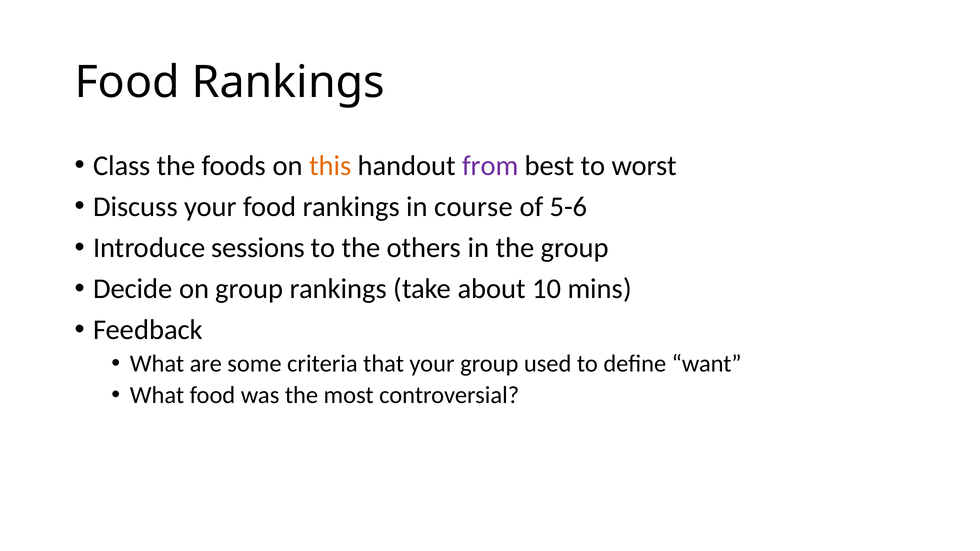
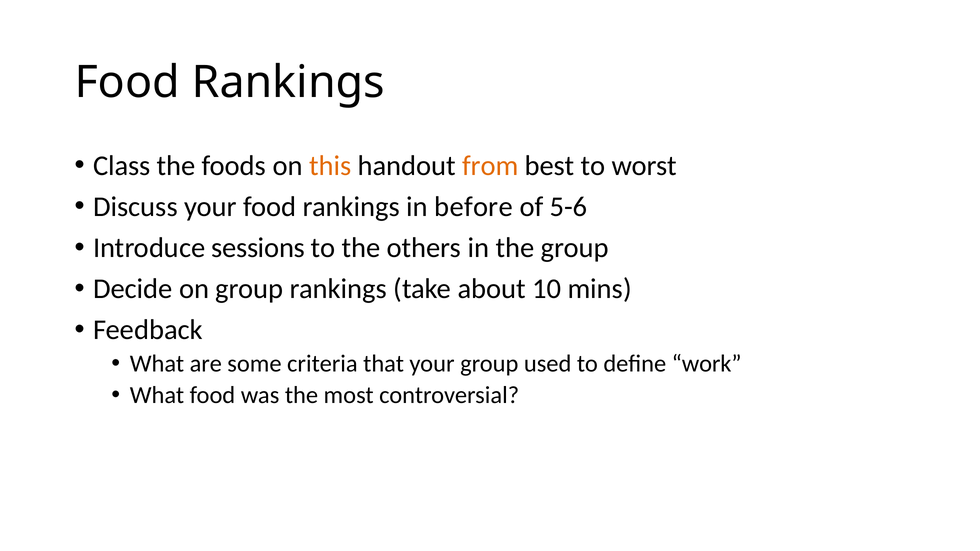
from colour: purple -> orange (490, 166)
course: course -> before (474, 207)
want: want -> work (707, 364)
